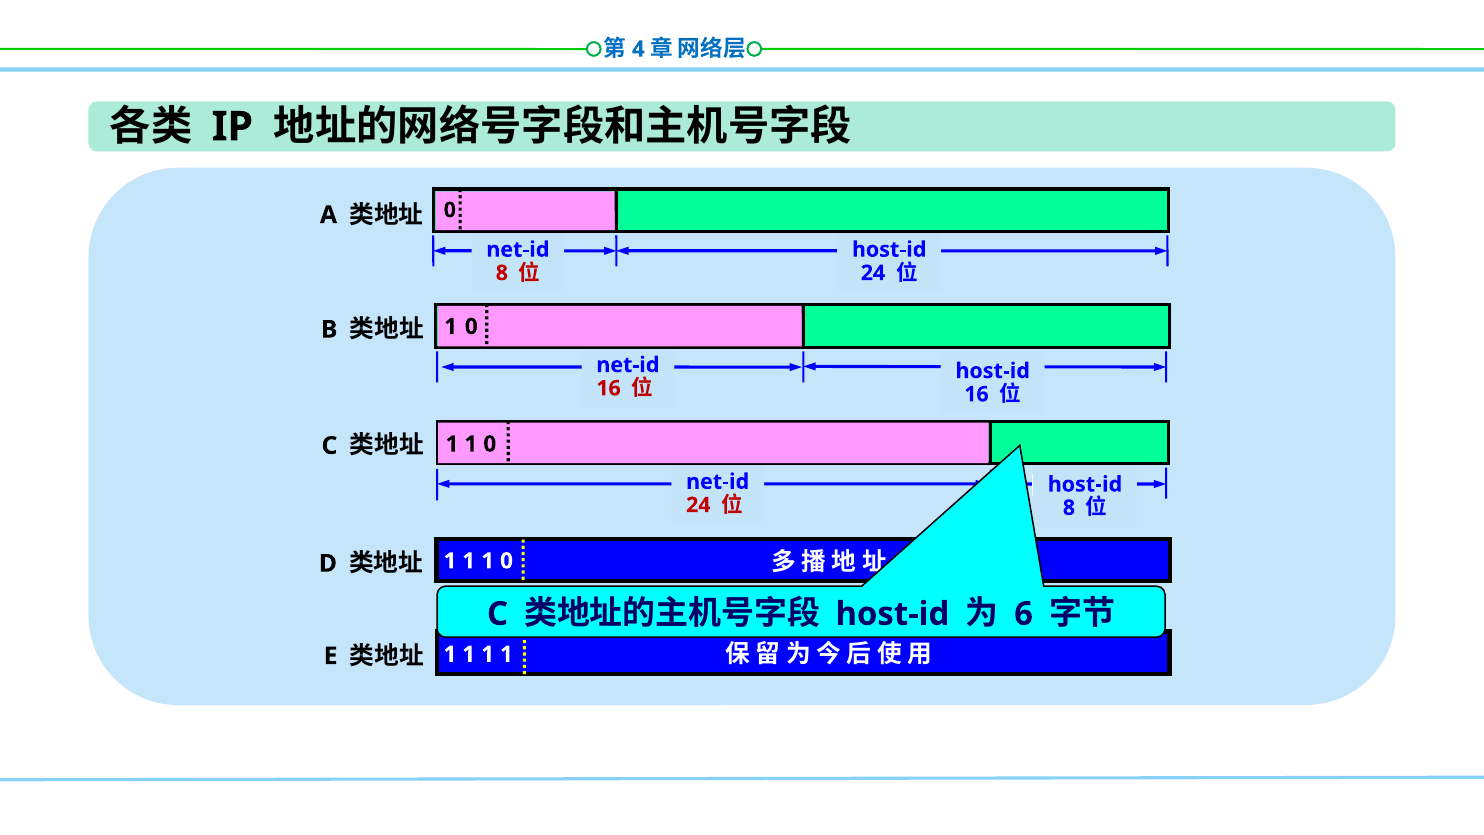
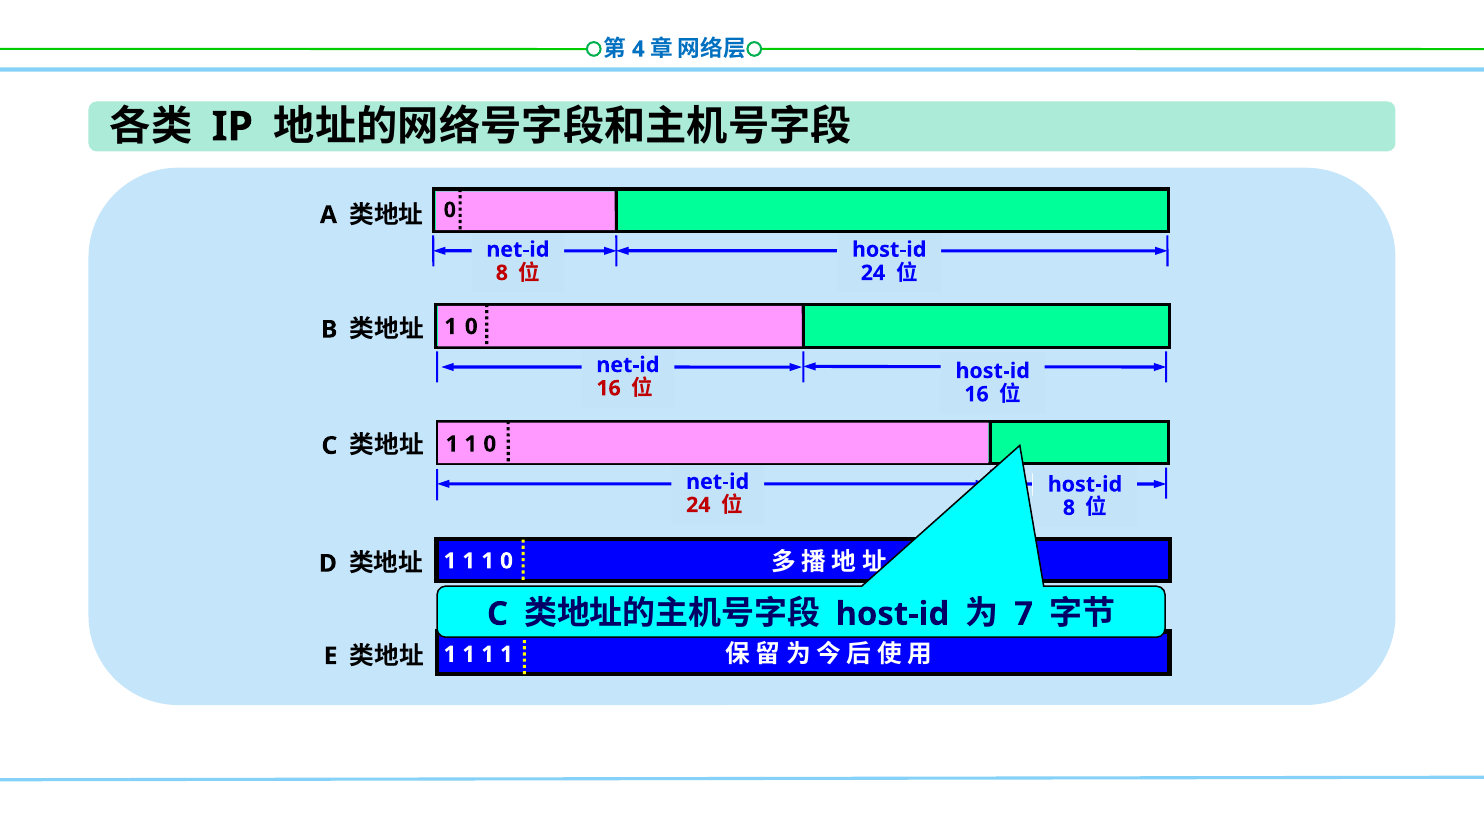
6: 6 -> 7 (1024, 614)
